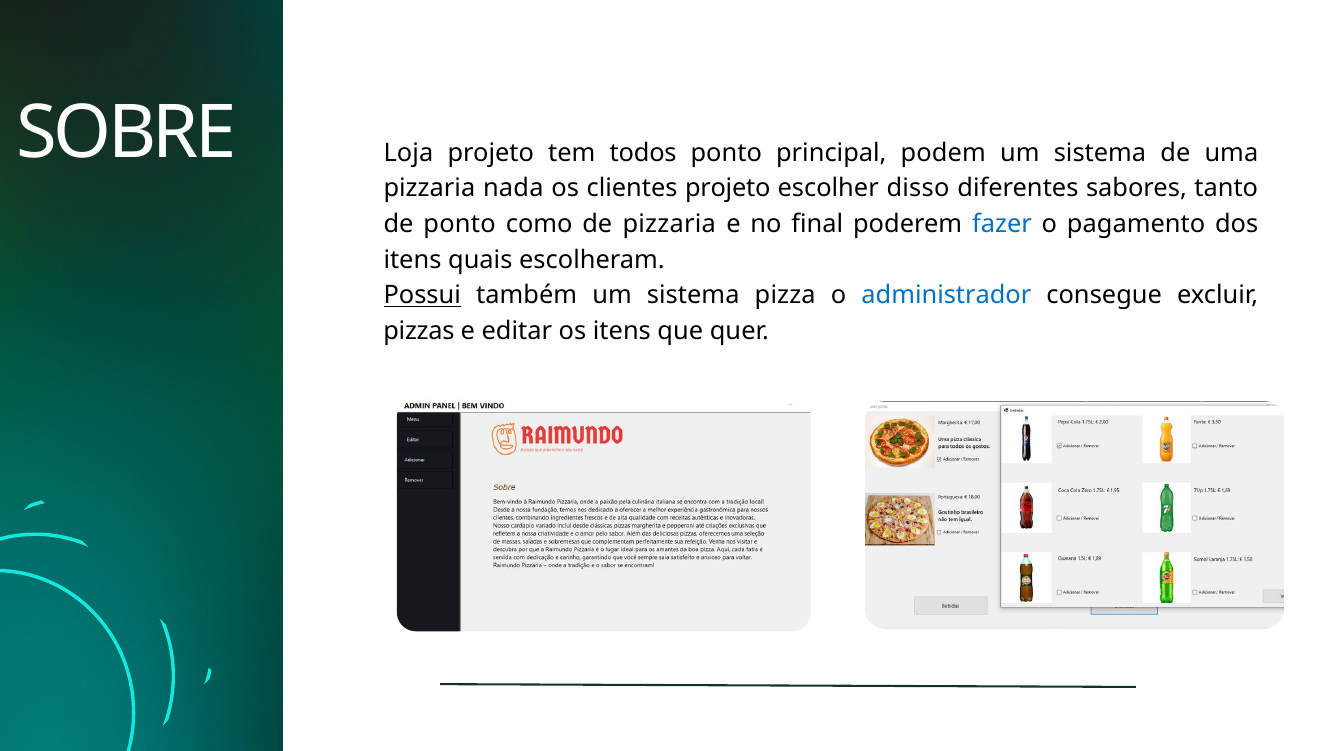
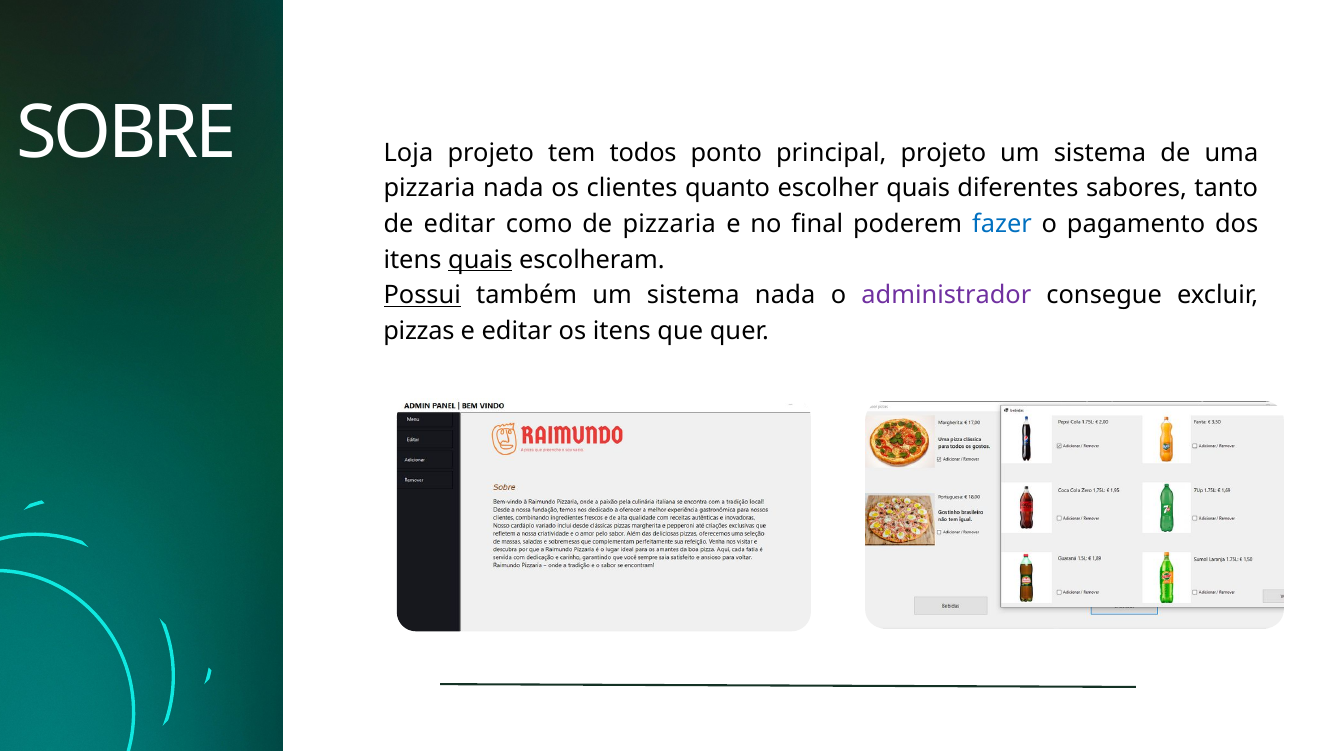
principal podem: podem -> projeto (943, 153)
clientes projeto: projeto -> quanto (728, 188)
escolher disso: disso -> quais (918, 188)
de ponto: ponto -> editar (460, 224)
quais underline: none -> present (480, 260)
sistema pizza: pizza -> nada (785, 295)
administrador colour: blue -> purple (946, 295)
